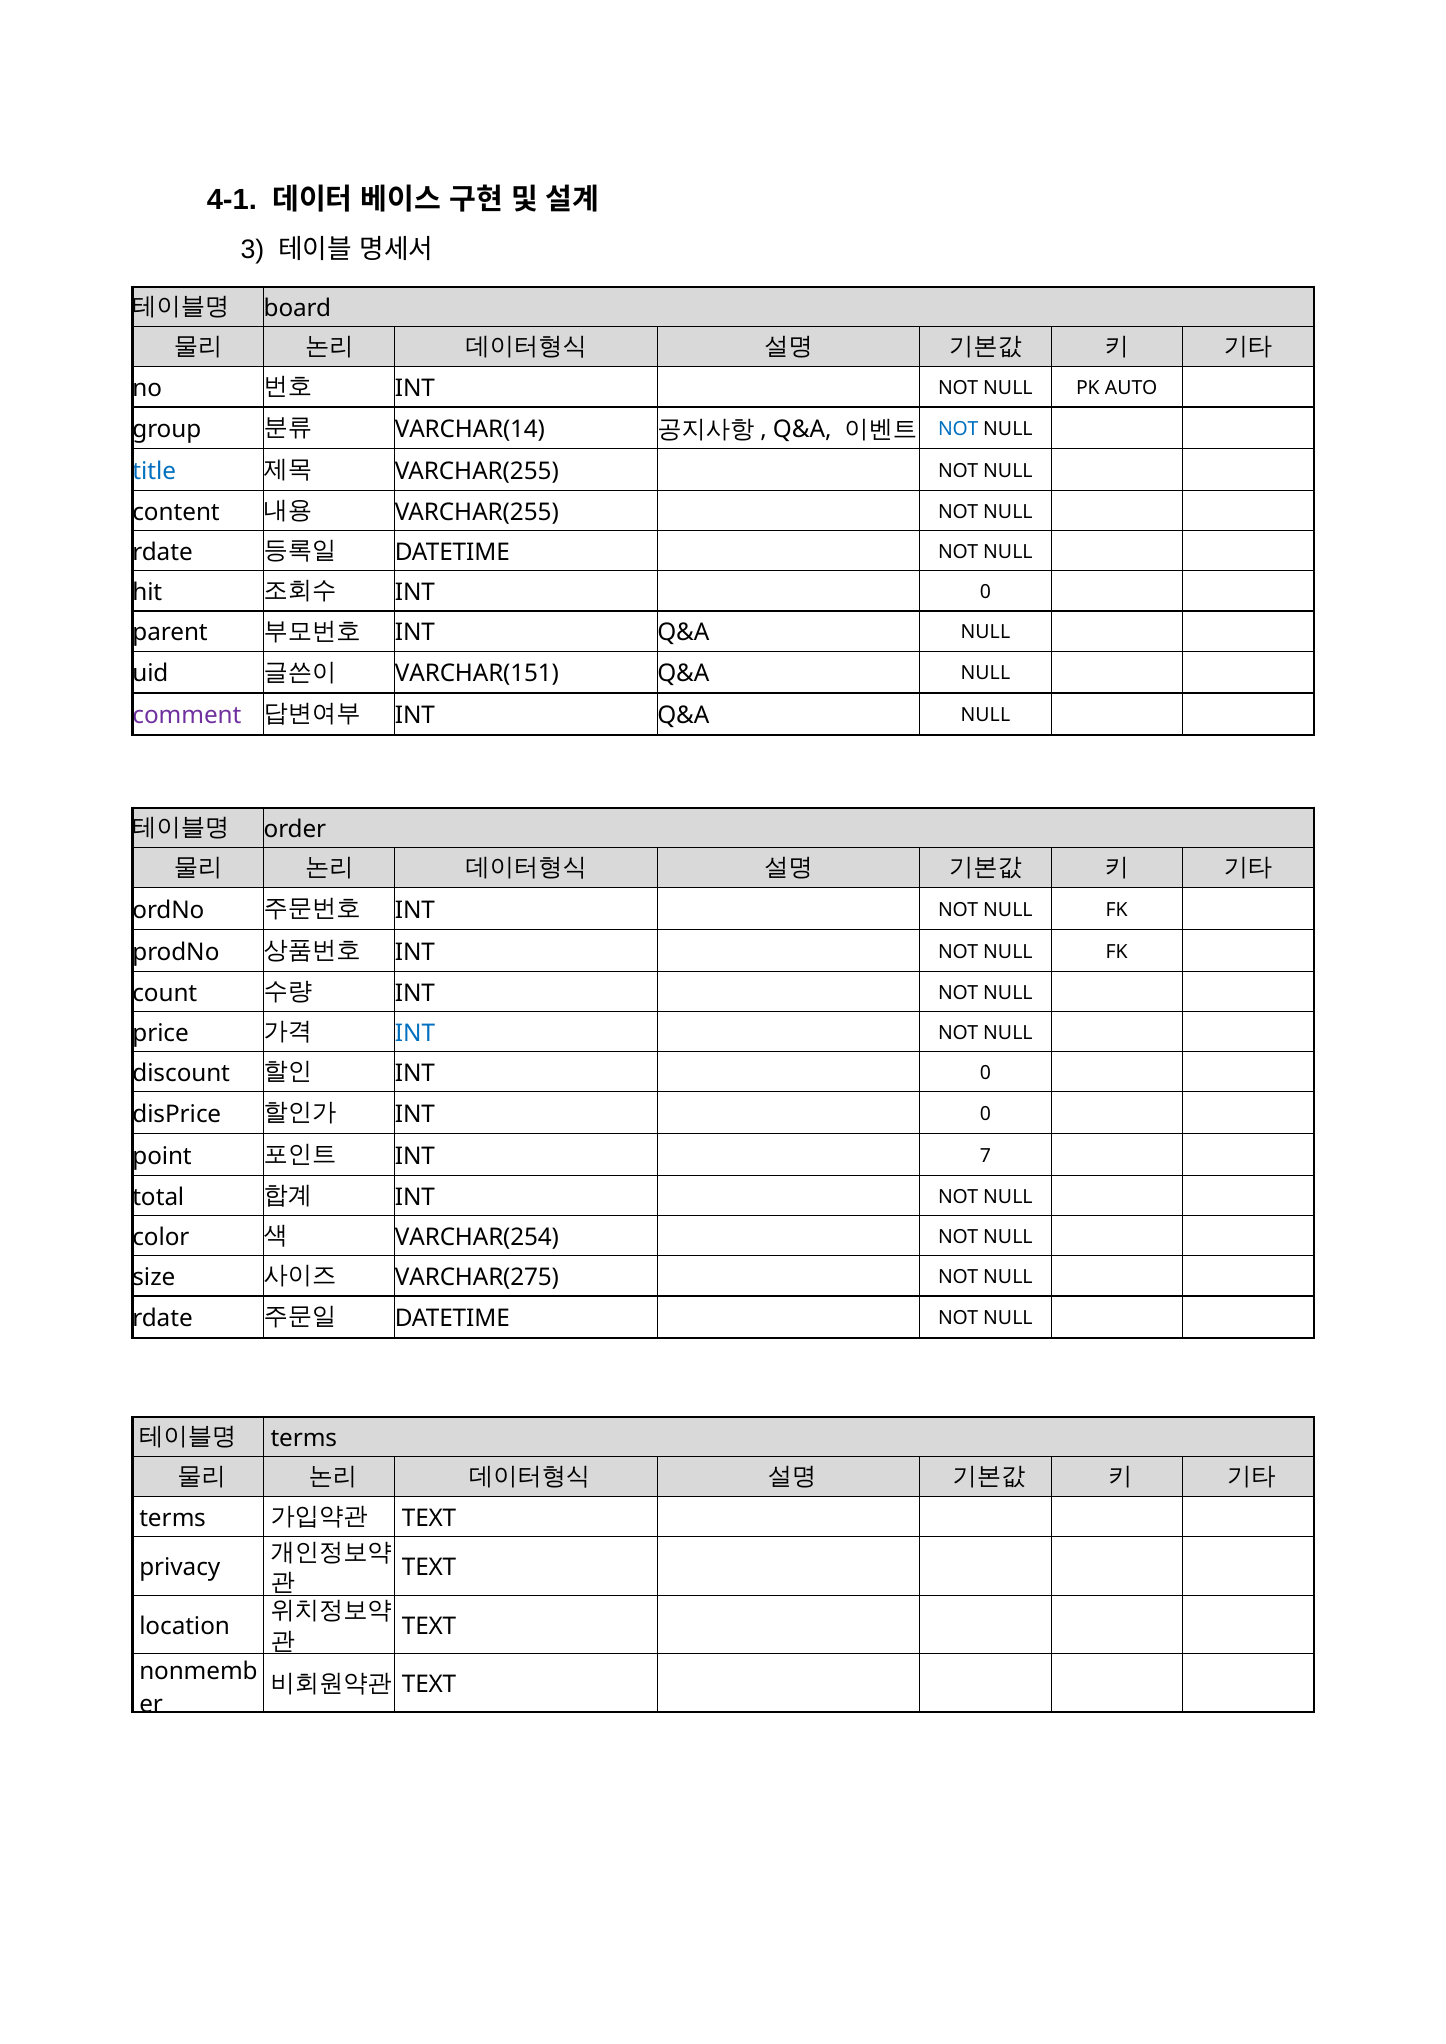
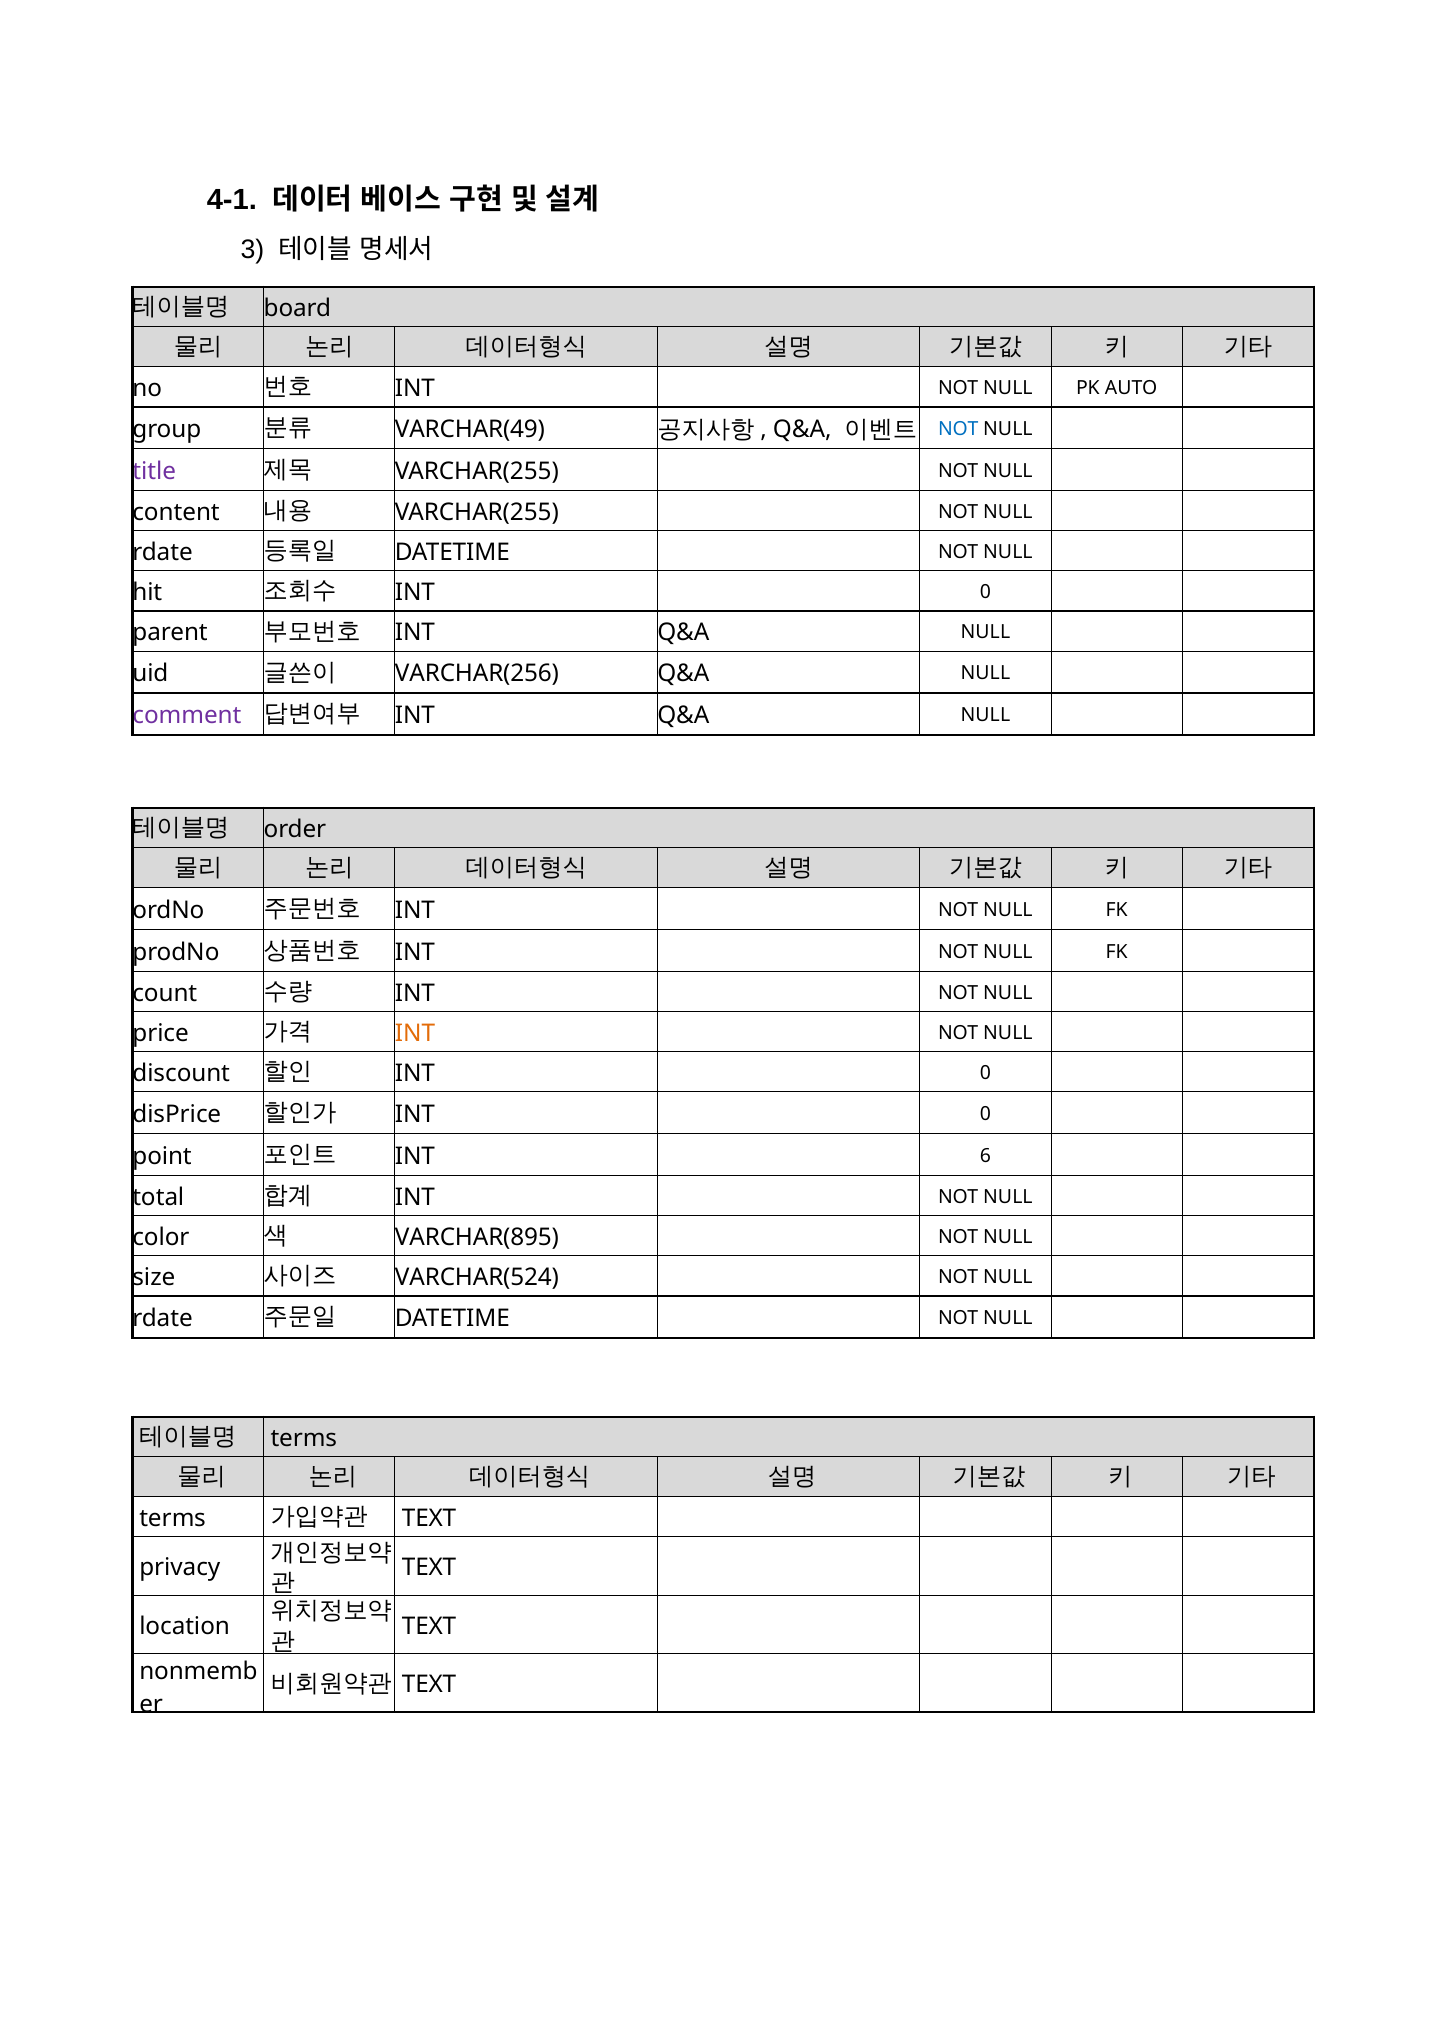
VARCHAR(14: VARCHAR(14 -> VARCHAR(49 (470, 429)
title colour: blue -> purple (154, 471)
VARCHAR(151: VARCHAR(151 -> VARCHAR(256 (477, 673)
INT colour: blue -> orange (415, 1033)
7: 7 -> 6 (986, 1156)
VARCHAR(254: VARCHAR(254 -> VARCHAR(895 (477, 1237)
VARCHAR(275: VARCHAR(275 -> VARCHAR(524 (477, 1277)
